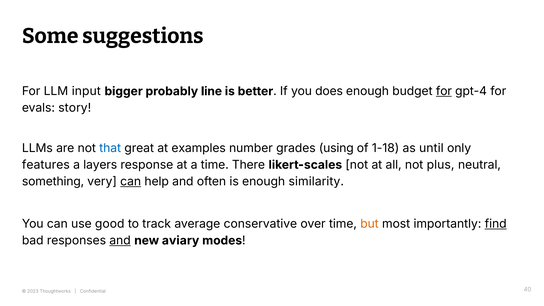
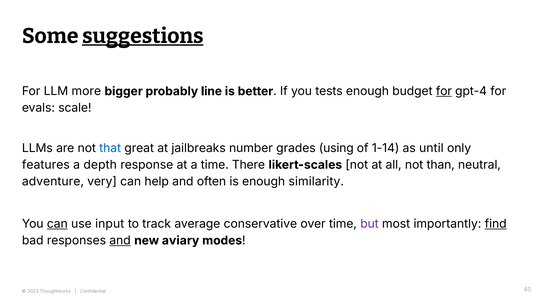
suggestions underline: none -> present (143, 36)
input: input -> more (86, 91)
does: does -> tests (329, 91)
story: story -> scale (75, 108)
examples: examples -> jailbreaks (199, 148)
1-18: 1-18 -> 1-14 (386, 148)
layers: layers -> depth (100, 165)
plus: plus -> than (441, 165)
something: something -> adventure (53, 181)
can underline: present -> none (131, 181)
can underline: none -> present (57, 224)
good: good -> input (110, 224)
but colour: orange -> purple (369, 224)
